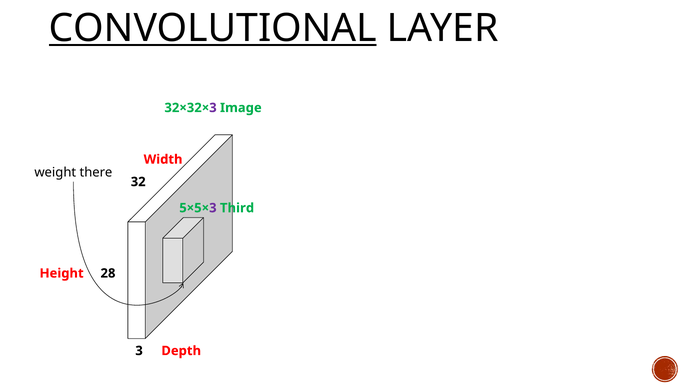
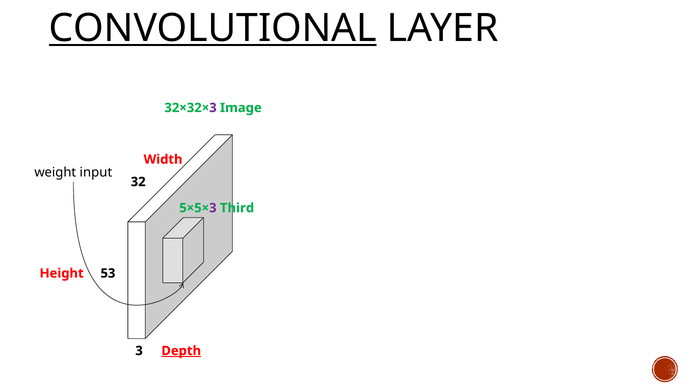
there: there -> input (96, 172)
28: 28 -> 53 (108, 273)
Depth underline: none -> present (181, 351)
